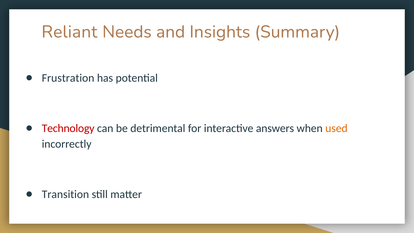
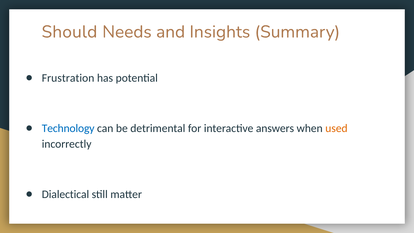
Reliant: Reliant -> Should (69, 32)
Technology colour: red -> blue (68, 128)
Transition: Transition -> Dialectical (65, 194)
